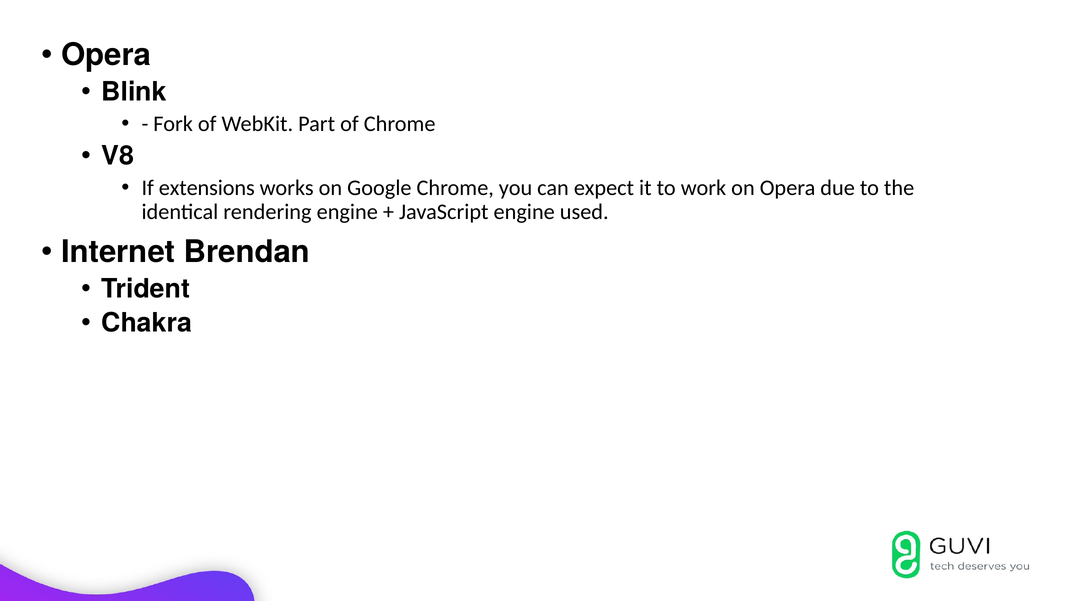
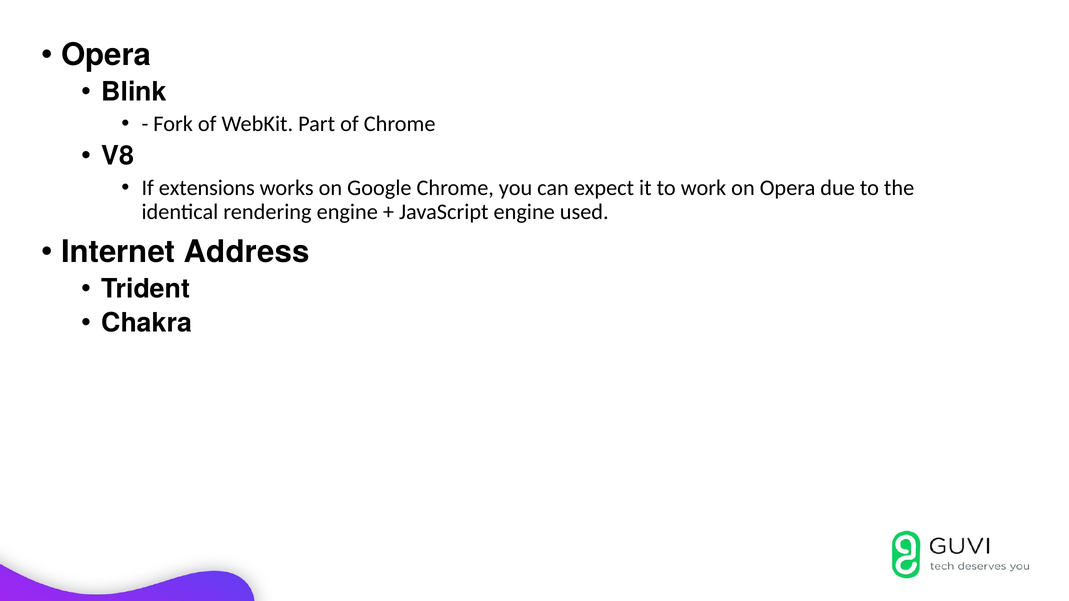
Brendan: Brendan -> Address (247, 252)
